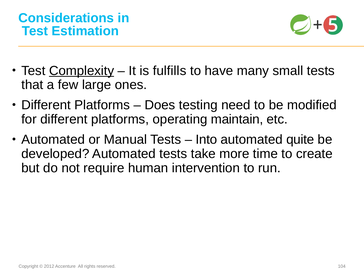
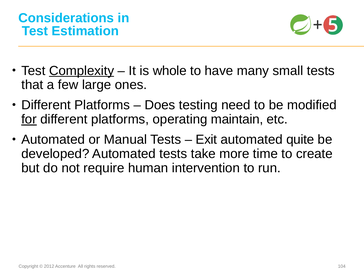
fulfills: fulfills -> whole (170, 71)
for underline: none -> present (29, 119)
Into: Into -> Exit (206, 140)
